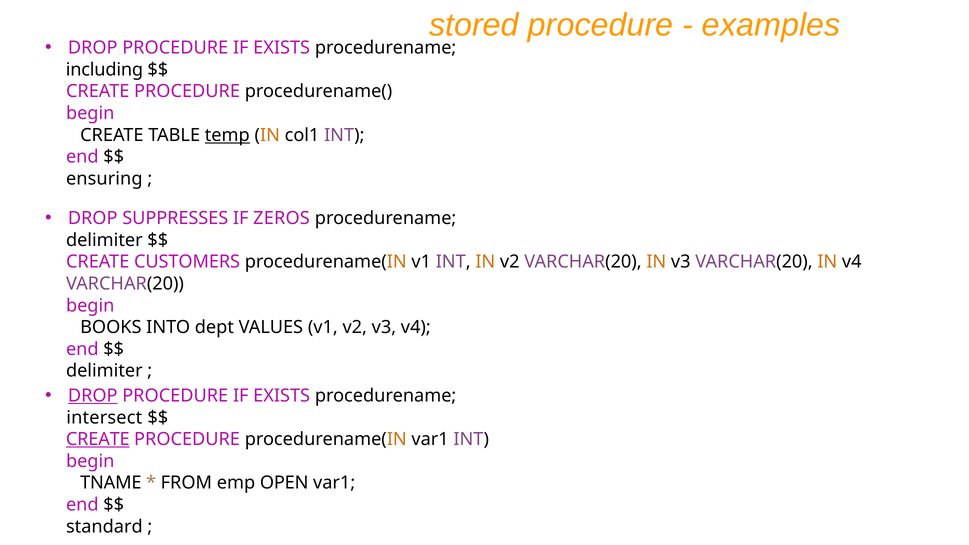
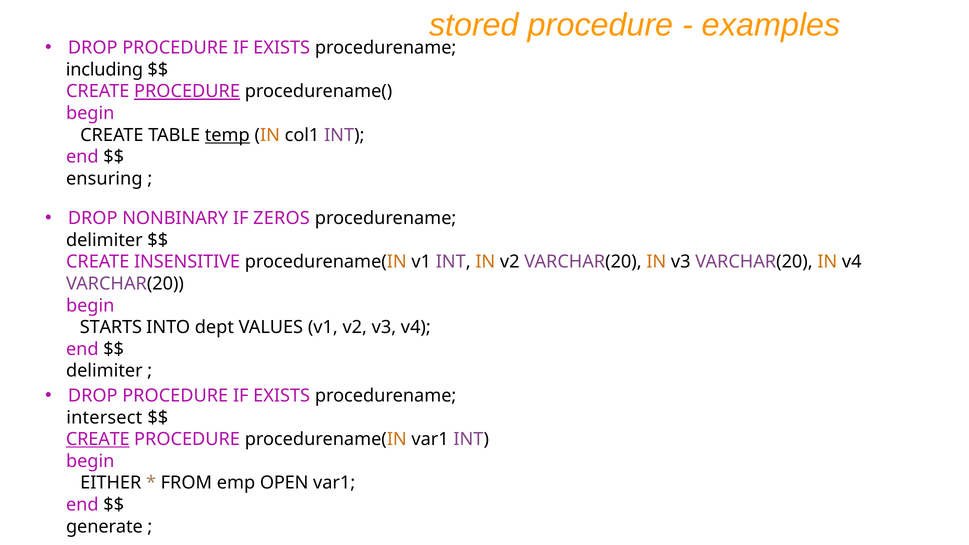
PROCEDURE underline: none -> present (187, 91)
SUPPRESSES: SUPPRESSES -> NONBINARY (175, 218)
CUSTOMERS: CUSTOMERS -> INSENSITIVE (187, 262)
BOOKS: BOOKS -> STARTS (111, 327)
DROP underline: present -> none (93, 396)
TNAME: TNAME -> EITHER (111, 483)
standard: standard -> generate (104, 527)
